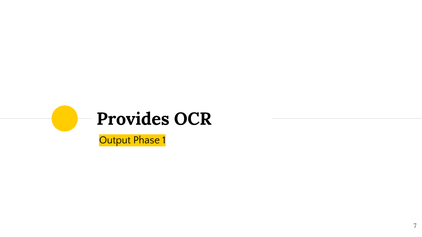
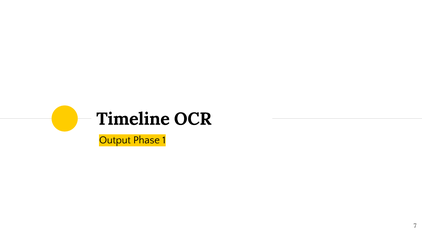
Provides: Provides -> Timeline (133, 119)
